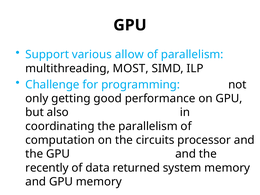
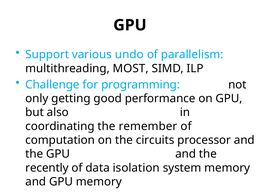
allow: allow -> undo (129, 55)
the parallelism: parallelism -> remember (148, 126)
returned: returned -> isolation (136, 168)
